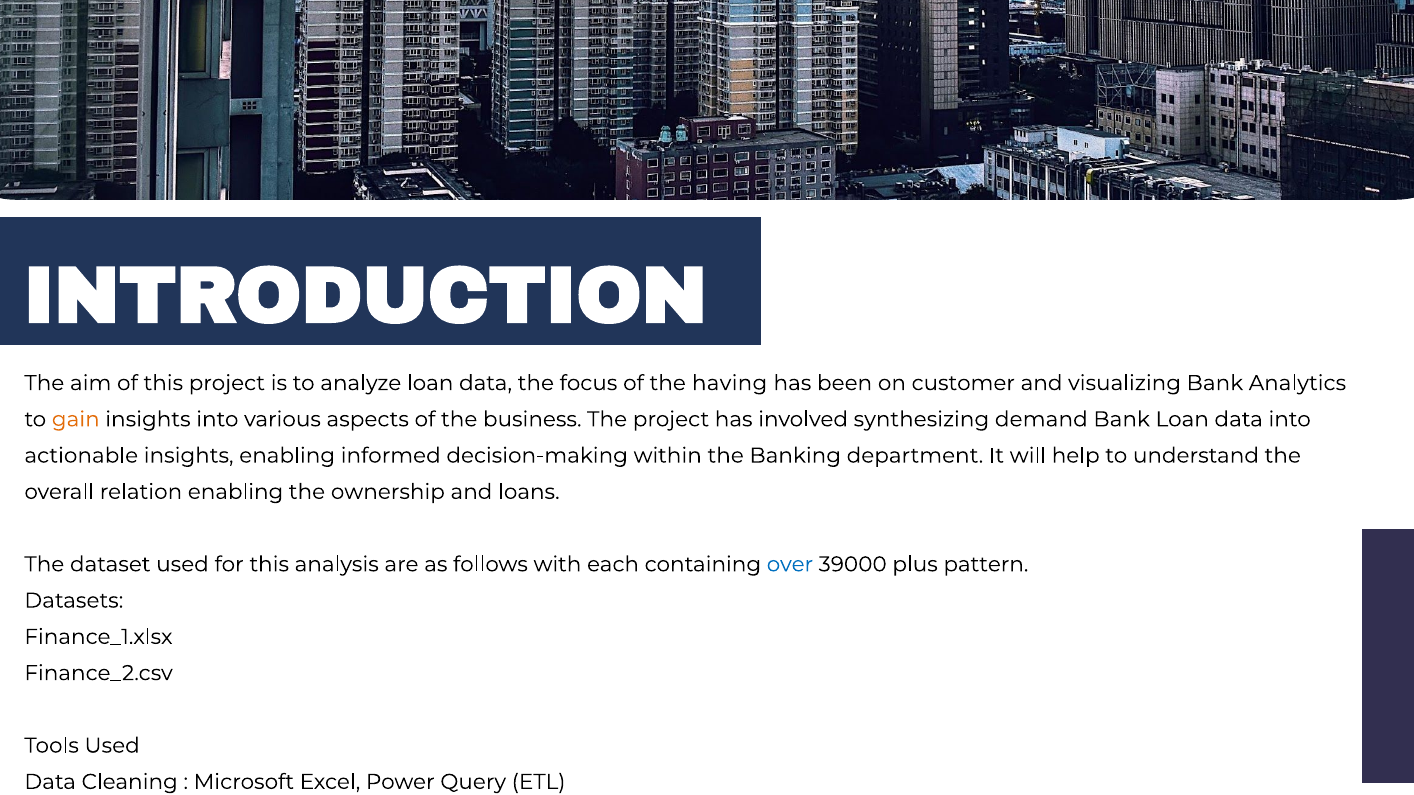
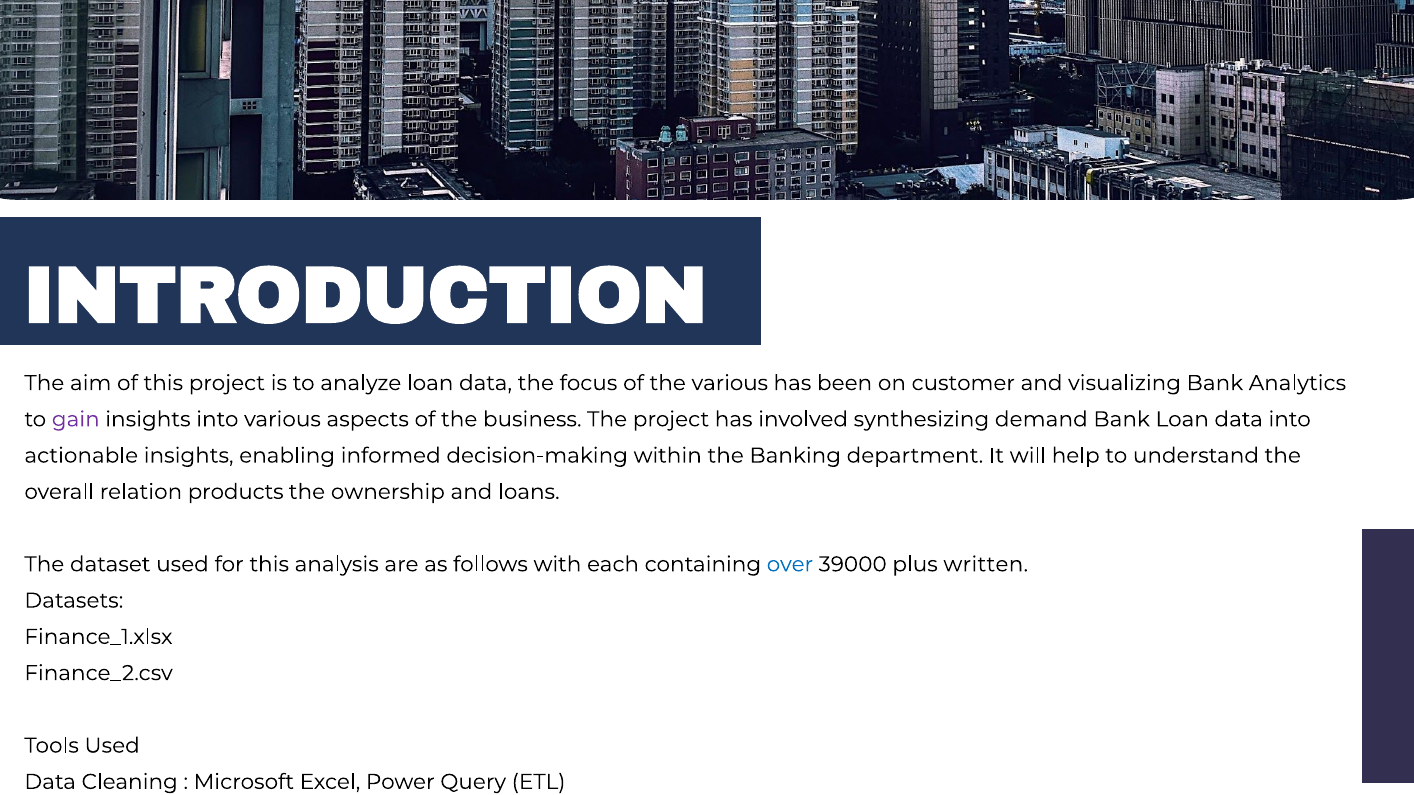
the having: having -> various (730, 383)
gain colour: orange -> purple (76, 419)
relation enabling: enabling -> products (236, 492)
pattern: pattern -> written (986, 565)
